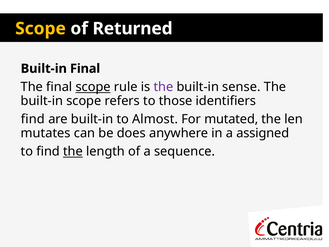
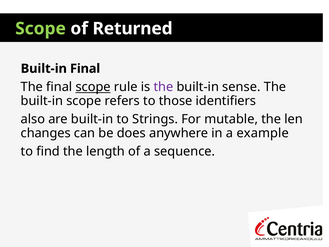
Scope colour: yellow -> light green (41, 29)
find: find -> also (33, 119)
Almost: Almost -> Strings (155, 119)
mutated: mutated -> mutable (231, 119)
mutates: mutates -> changes (46, 133)
assigned: assigned -> example (263, 133)
the underline: present -> none (73, 151)
